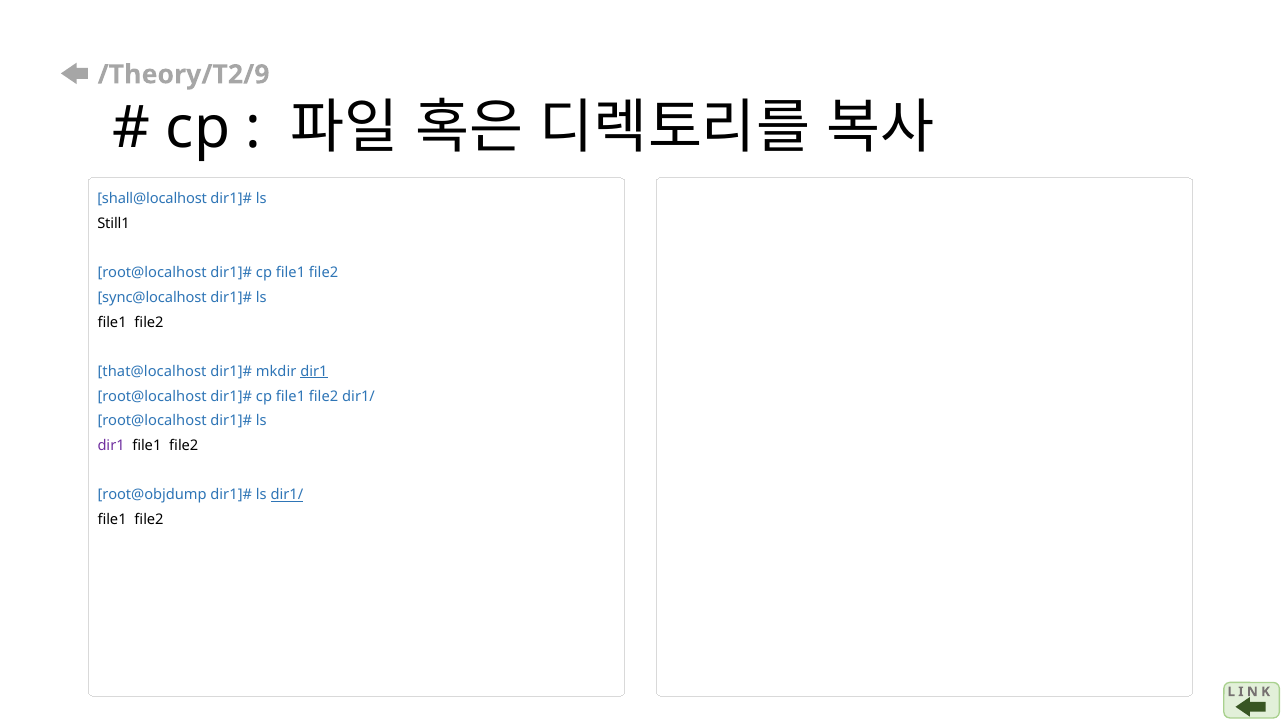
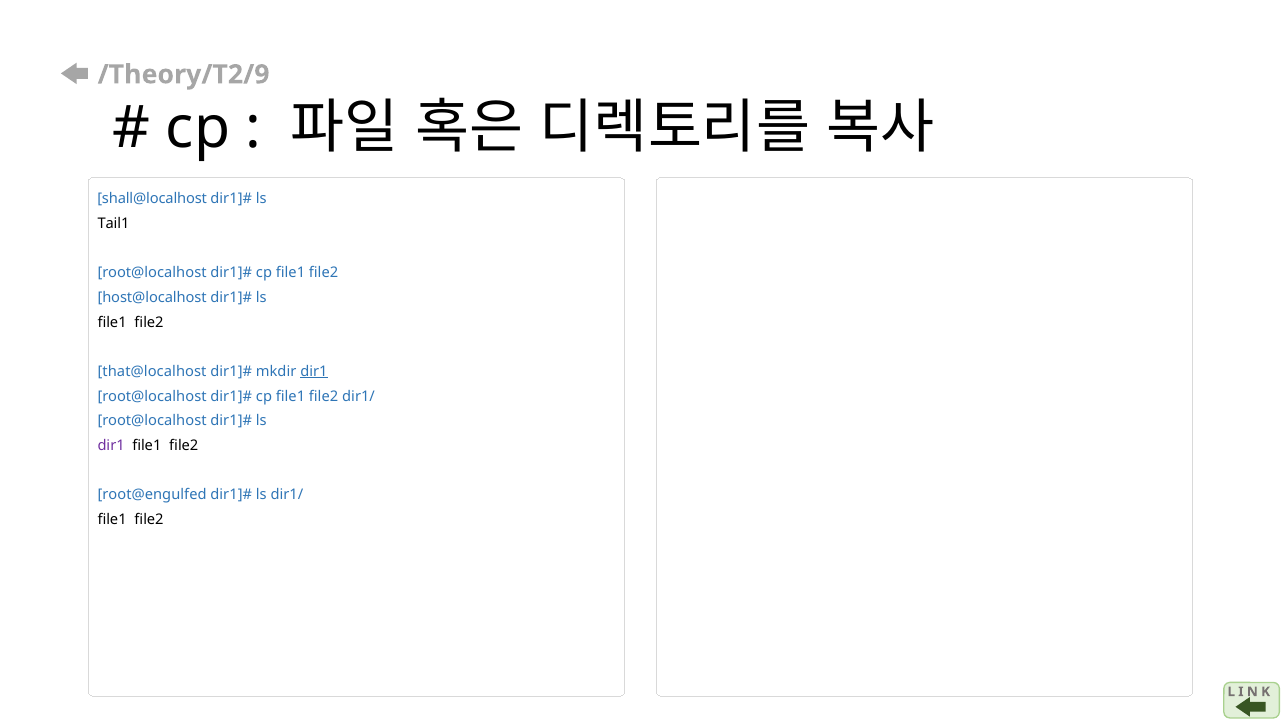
Still1: Still1 -> Tail1 (113, 224)
sync@localhost: sync@localhost -> host@localhost (152, 298)
root@objdump: root@objdump -> root@engulfed (152, 495)
dir1/ underline: present -> none (287, 495)
